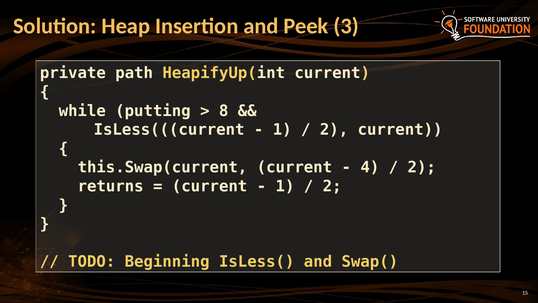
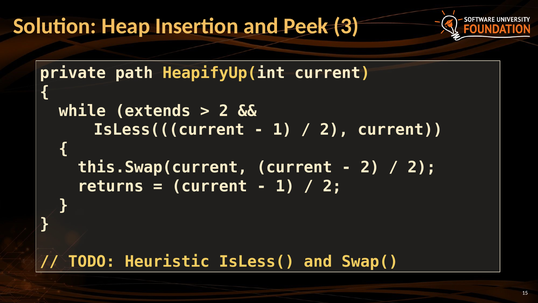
putting: putting -> extends (153, 111)
8: 8 -> 2 (224, 111)
4: 4 -> 2 (370, 167)
Beginning: Beginning -> Heuristic (167, 261)
